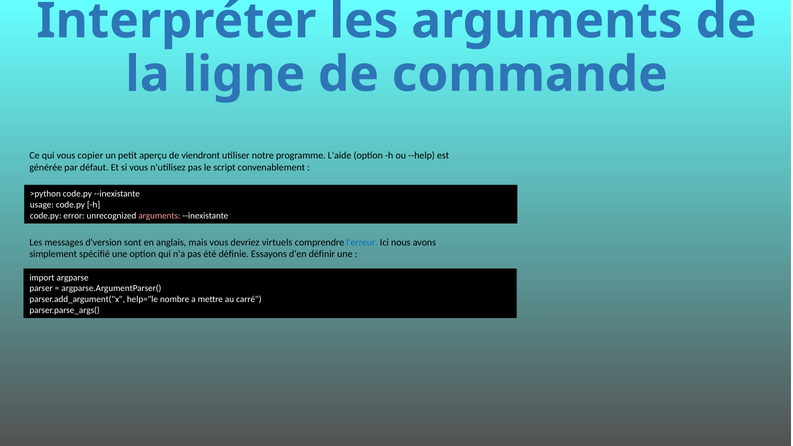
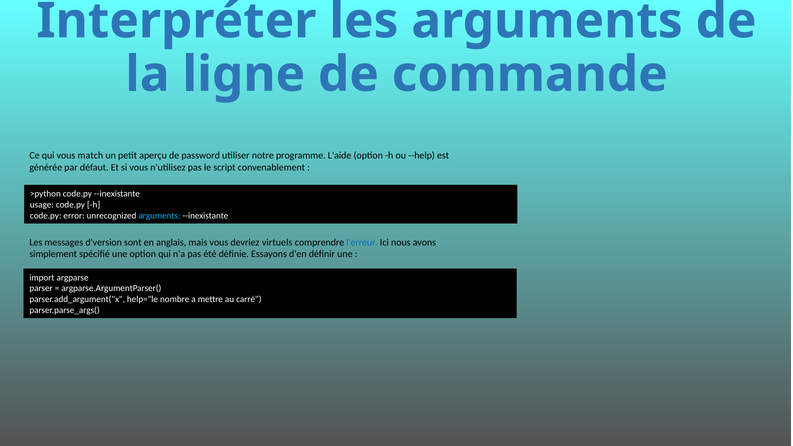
copier: copier -> match (90, 156)
viendront: viendront -> password (201, 156)
arguments colour: pink -> light blue (159, 216)
